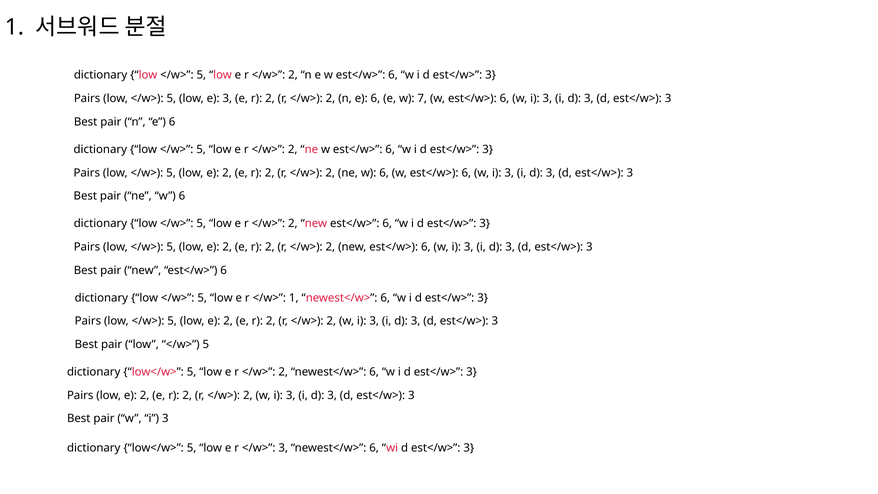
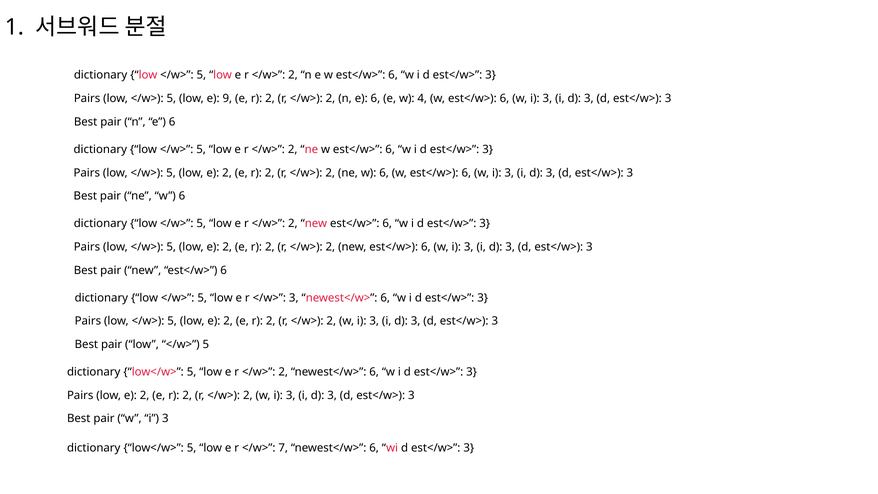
e 3: 3 -> 9 (227, 99)
7: 7 -> 4 (422, 99)
</w> 1: 1 -> 3 (294, 298)
</w> 3: 3 -> 7 (283, 448)
